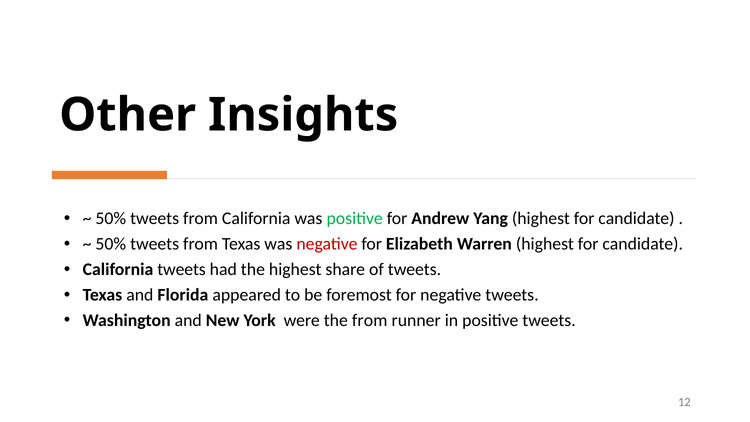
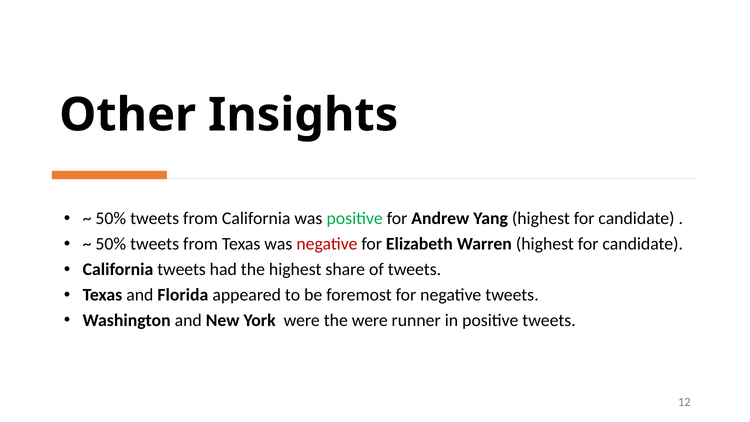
the from: from -> were (370, 320)
